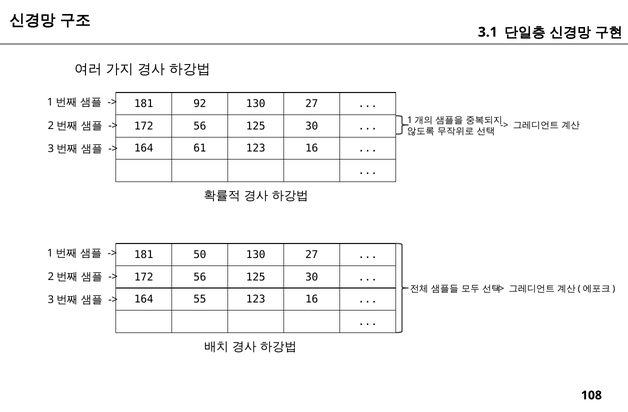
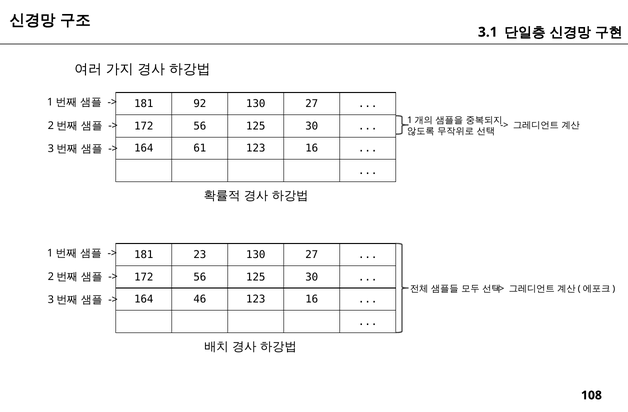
50: 50 -> 23 (200, 255)
55: 55 -> 46 (200, 300)
